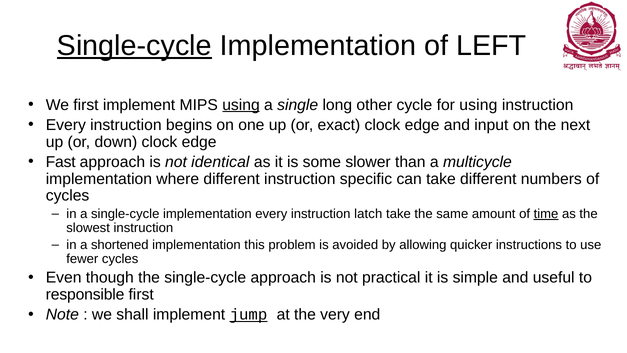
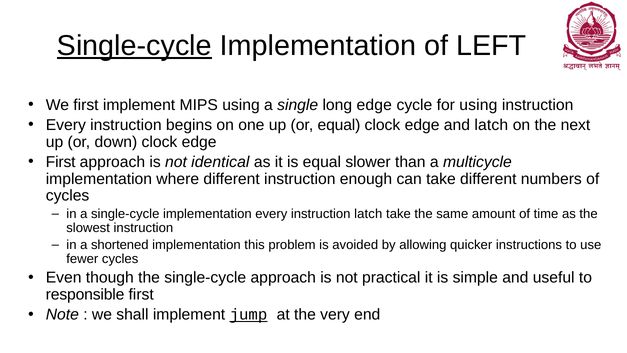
using underline: present -> none (241, 105)
long other: other -> edge (374, 105)
or exact: exact -> equal (339, 125)
and input: input -> latch (491, 125)
Fast: Fast -> First (61, 162)
is some: some -> equal (322, 162)
specific: specific -> enough (366, 179)
time underline: present -> none (546, 214)
